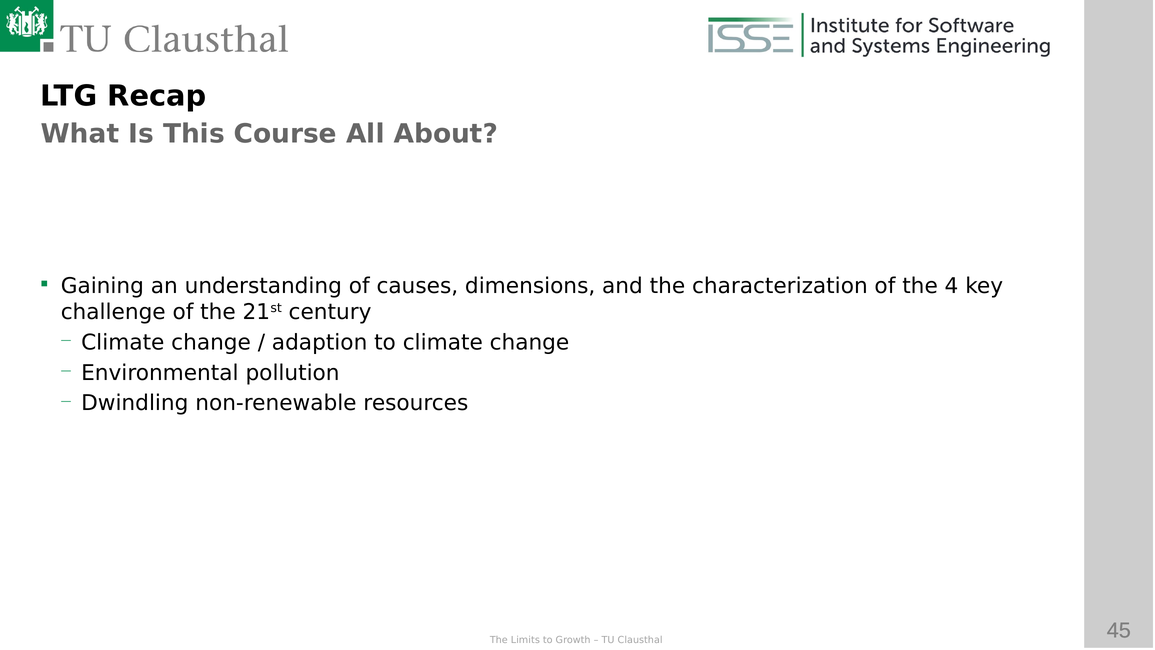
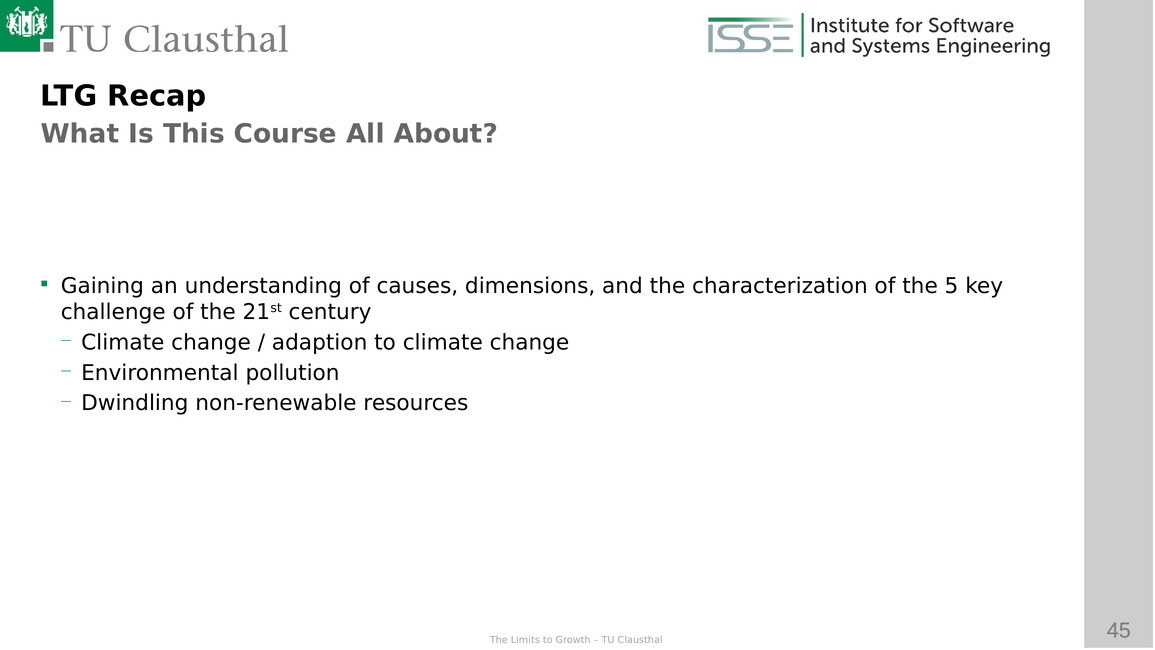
4: 4 -> 5 (951, 286)
